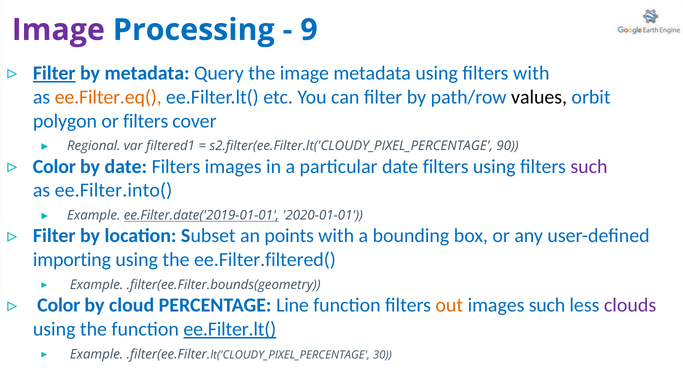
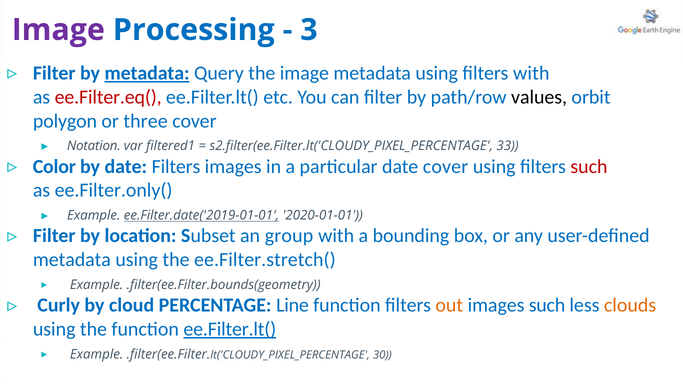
9: 9 -> 3 (309, 30)
Filter underline: present -> none (54, 73)
metadata underline: none -> present (147, 73)
ee.Filter.eq( colour: orange -> red (108, 97)
or filters: filters -> three (146, 121)
Regional: Regional -> Notation (94, 146)
90: 90 -> 33 (508, 146)
particular date filters: filters -> cover (446, 167)
such colour: purple -> red (589, 167)
ee.Filter.into(: ee.Filter.into( -> ee.Filter.only( (114, 190)
points: points -> group (289, 236)
importing: importing -> metadata (72, 260)
ee.Filter.filtered(: ee.Filter.filtered( -> ee.Filter.stretch( (265, 260)
Color: Color -> Curly (59, 305)
clouds colour: purple -> orange (630, 305)
